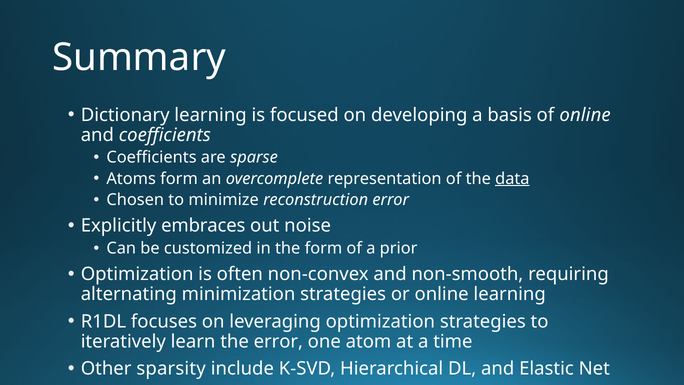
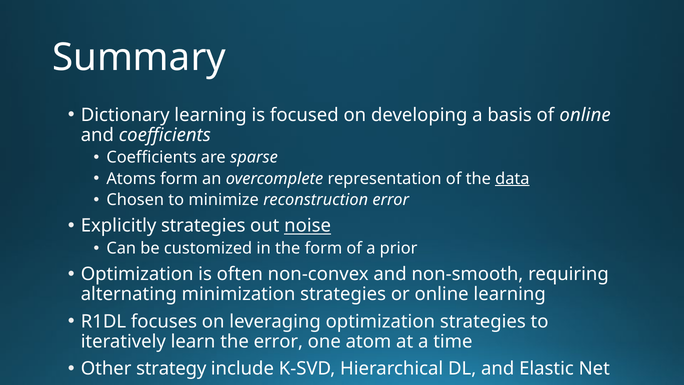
Explicitly embraces: embraces -> strategies (203, 226)
noise underline: none -> present (308, 226)
sparsity: sparsity -> strategy (171, 368)
